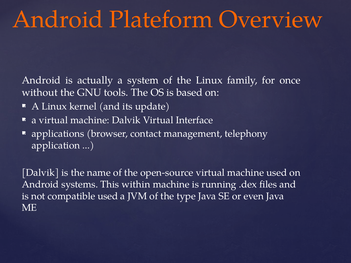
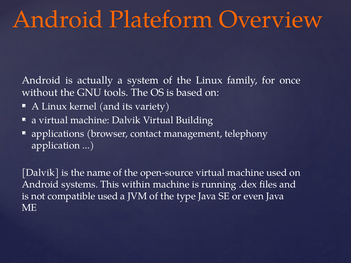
update: update -> variety (152, 107)
Interface: Interface -> Building (194, 120)
